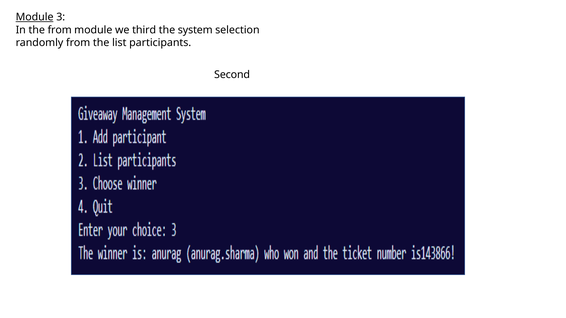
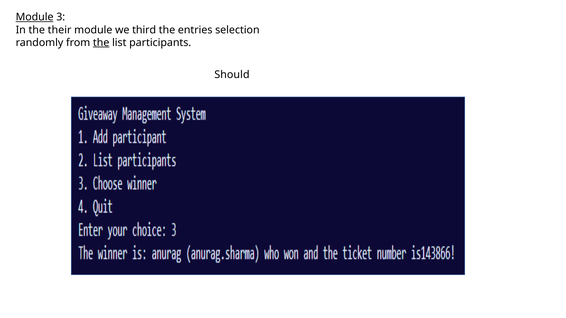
the from: from -> their (60, 30)
system: system -> entries (195, 30)
the underline: none -> present (101, 43)
Second: Second -> Should (232, 75)
